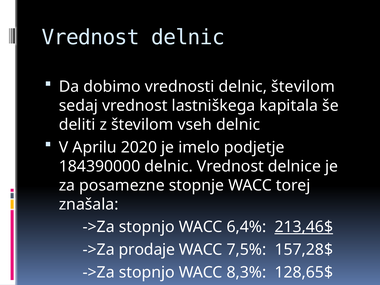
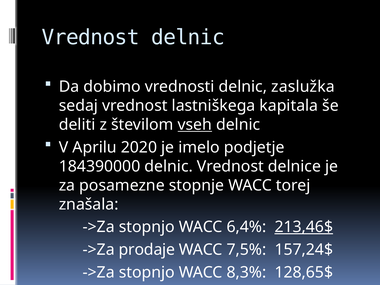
delnic številom: številom -> zaslužka (303, 87)
vseh underline: none -> present (195, 125)
157,28$: 157,28$ -> 157,24$ (304, 250)
